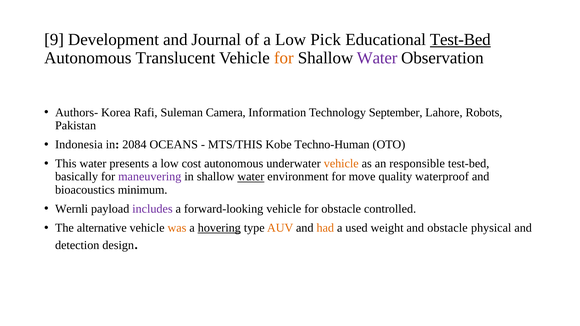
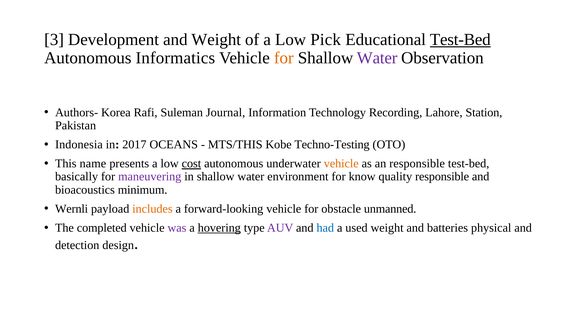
9: 9 -> 3 (54, 40)
and Journal: Journal -> Weight (216, 40)
Translucent: Translucent -> Informatics (175, 58)
Camera: Camera -> Journal (226, 112)
September: September -> Recording (396, 112)
Robots: Robots -> Station (484, 112)
2084: 2084 -> 2017 (134, 145)
Techno-Human: Techno-Human -> Techno-Testing (332, 145)
This water: water -> name (93, 164)
cost underline: none -> present (191, 164)
water underline: present -> none (251, 177)
move: move -> know (362, 177)
quality waterproof: waterproof -> responsible (442, 177)
includes colour: purple -> orange (152, 209)
controlled: controlled -> unmanned (390, 209)
alternative: alternative -> completed (102, 228)
was colour: orange -> purple (177, 228)
AUV colour: orange -> purple (280, 228)
had colour: orange -> blue (325, 228)
and obstacle: obstacle -> batteries (448, 228)
